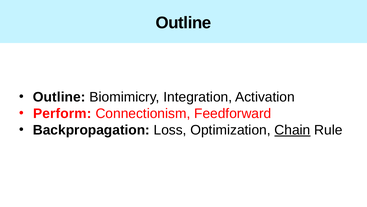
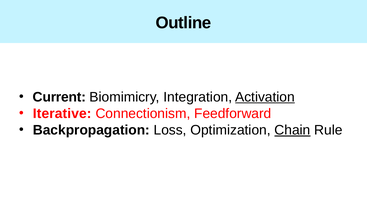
Outline: Outline -> Current (59, 97)
Activation underline: none -> present (265, 97)
Perform: Perform -> Iterative (62, 113)
